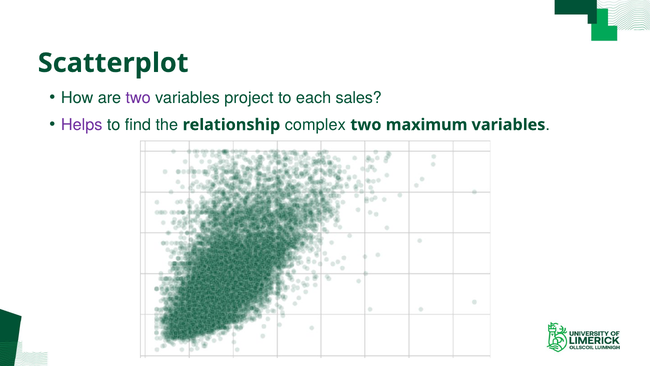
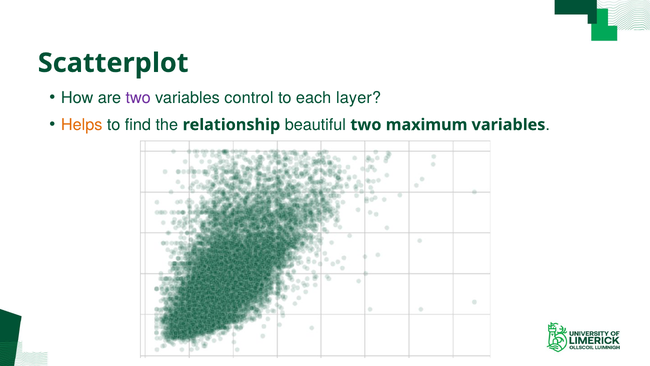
project: project -> control (249, 98)
sales: sales -> layer (359, 98)
Helps colour: purple -> orange (82, 125)
complex: complex -> beautiful (315, 125)
